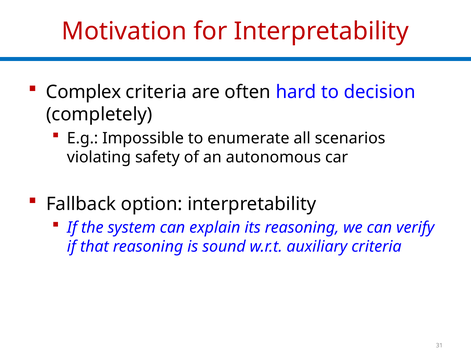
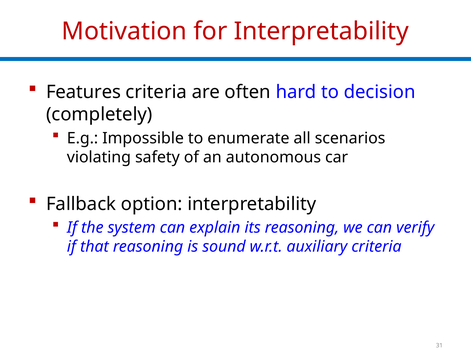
Complex: Complex -> Features (84, 92)
